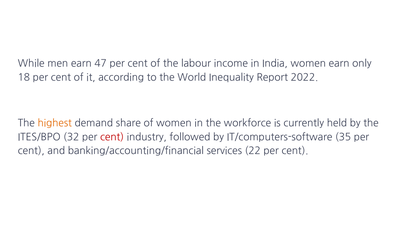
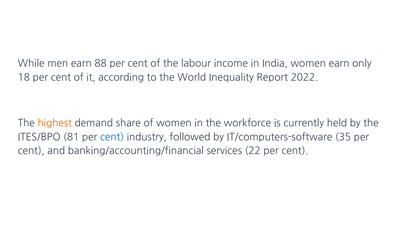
47: 47 -> 88 (101, 63)
32: 32 -> 81 (71, 137)
cent colour: red -> blue (112, 137)
